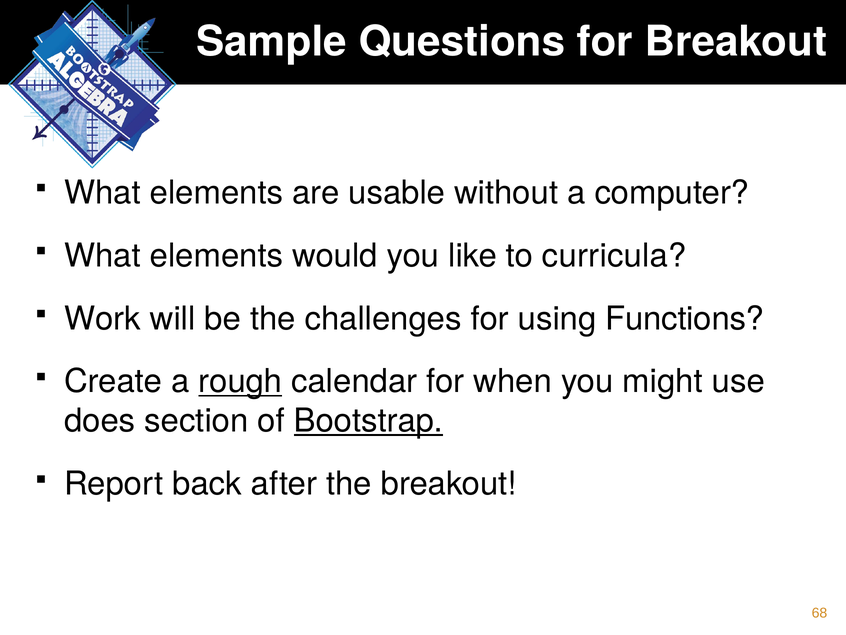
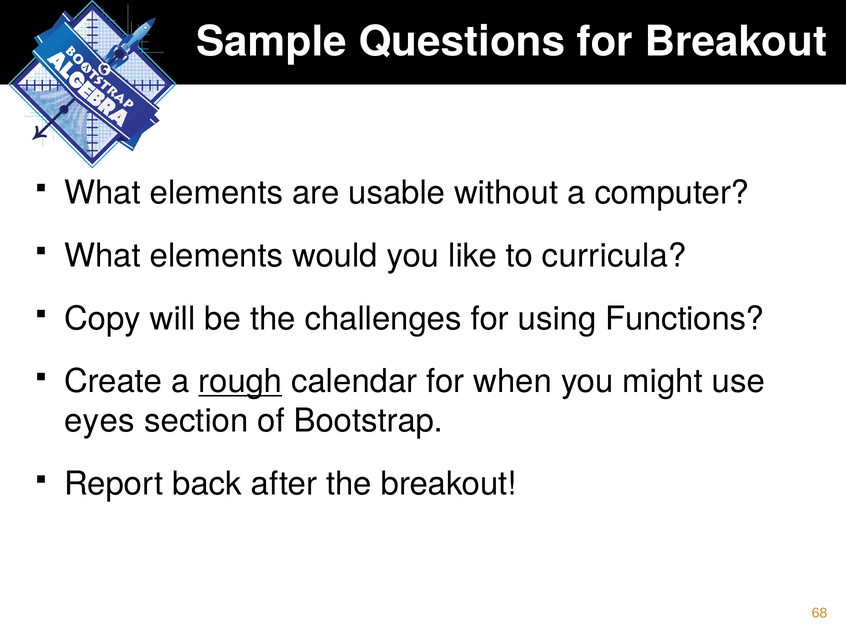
Work: Work -> Copy (103, 318)
does: does -> eyes (100, 421)
Bootstrap underline: present -> none (369, 421)
